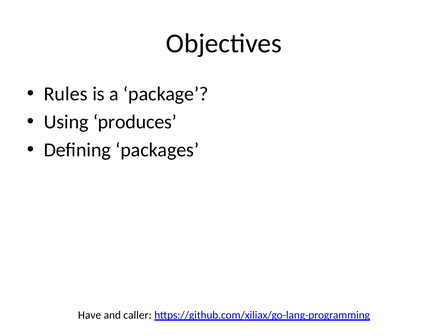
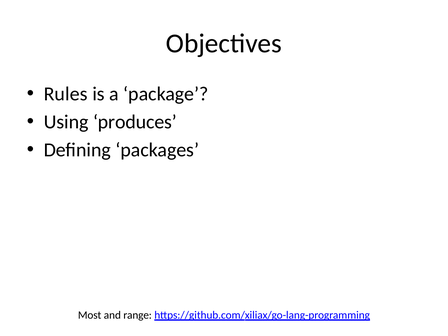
Have: Have -> Most (90, 315)
caller: caller -> range (138, 315)
